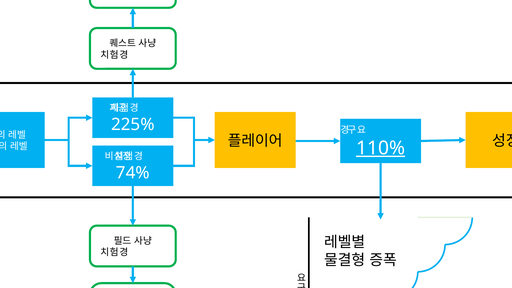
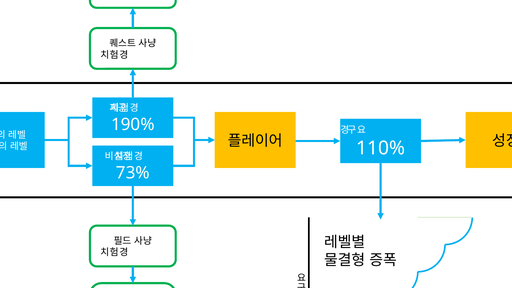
225%: 225% -> 190% (133, 125)
110% underline: present -> none (381, 148)
74%: 74% -> 73% (133, 173)
